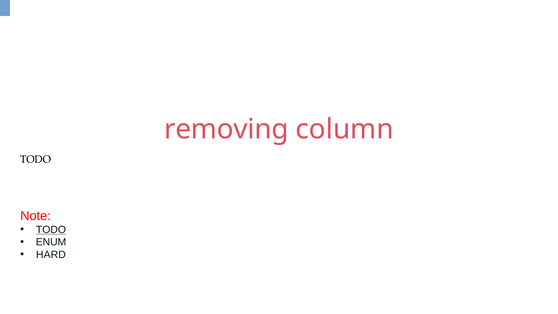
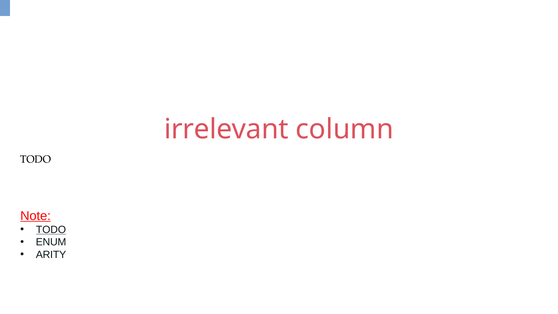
removing: removing -> irrelevant (226, 129)
Note underline: none -> present (36, 216)
HARD: HARD -> ARITY (51, 255)
